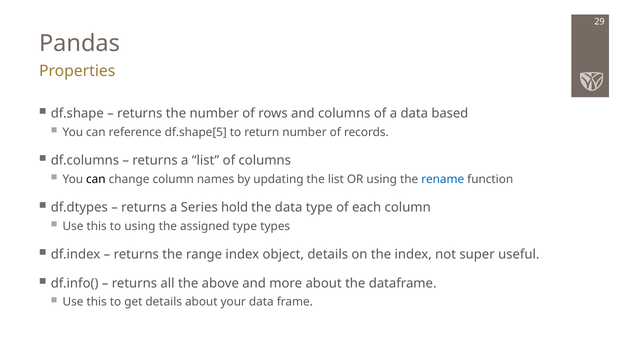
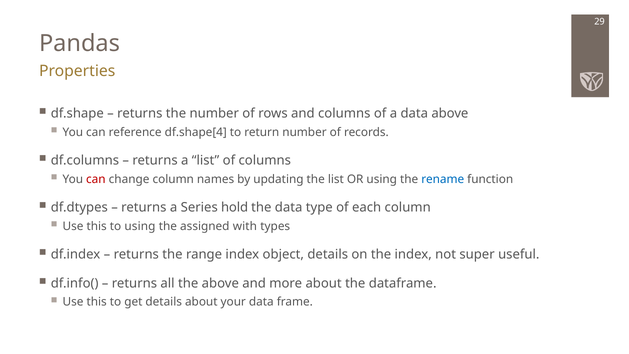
data based: based -> above (450, 113)
df.shape[5: df.shape[5 -> df.shape[4 (196, 132)
can colour: black -> red (96, 179)
assigned type: type -> with (245, 226)
